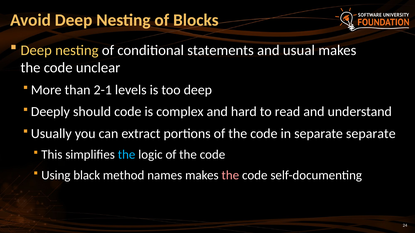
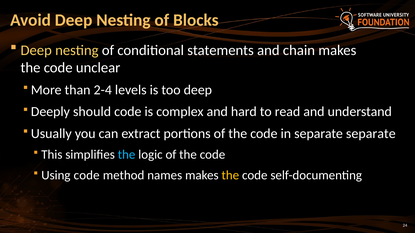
usual: usual -> chain (299, 50)
2-1: 2-1 -> 2-4 (103, 90)
Using black: black -> code (87, 176)
the colour: pink -> yellow (230, 176)
